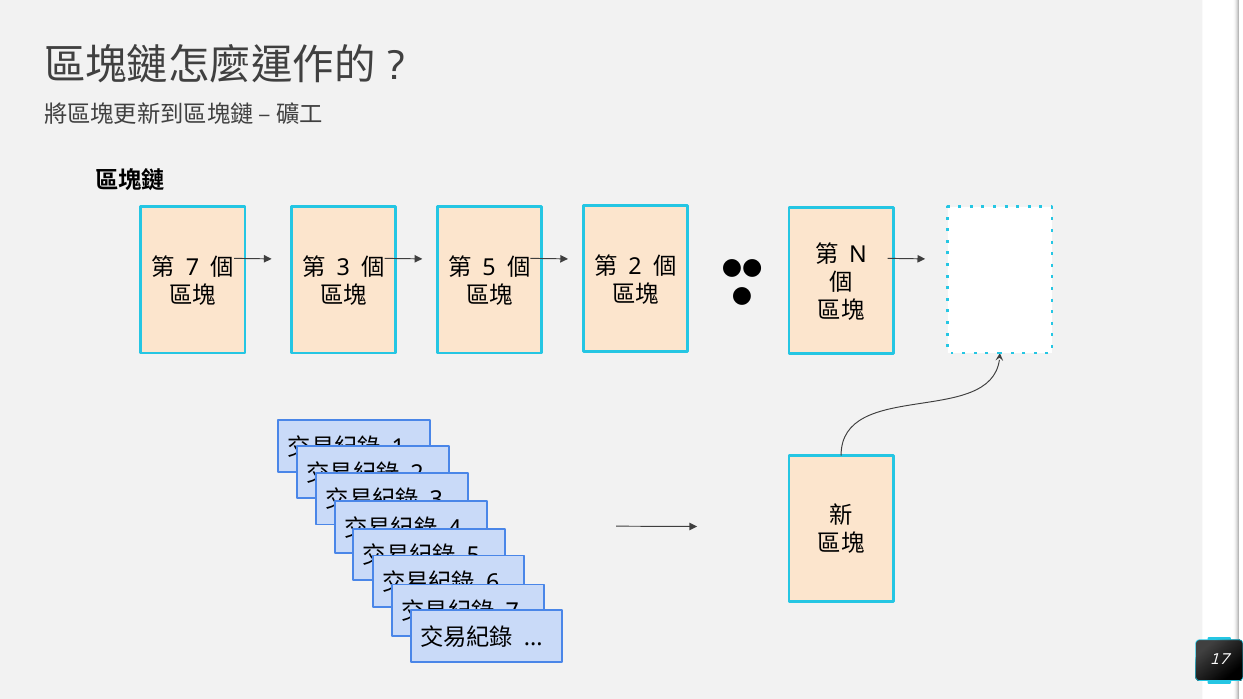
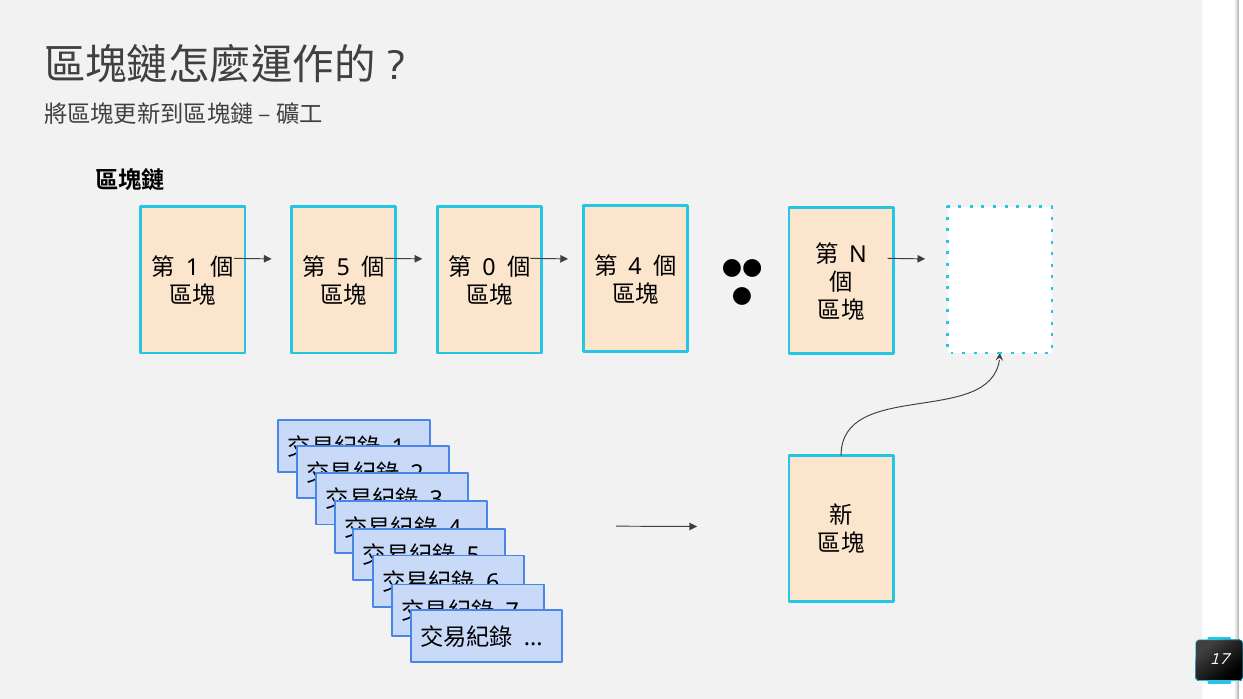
2: 2 -> 4 (635, 267)
7: 7 -> 1 (192, 268)
3: 3 -> 5 (343, 268)
5: 5 -> 0 (489, 268)
